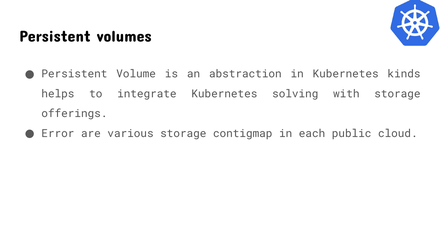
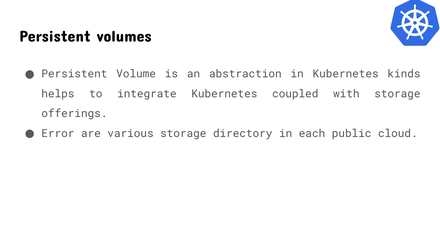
solving: solving -> coupled (295, 94)
contigmap: contigmap -> directory (243, 133)
